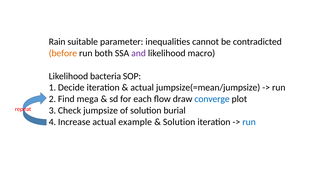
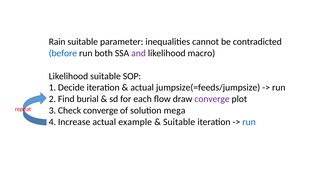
before colour: orange -> blue (63, 53)
Likelihood bacteria: bacteria -> suitable (106, 76)
jumpsize(=mean/jumpsize: jumpsize(=mean/jumpsize -> jumpsize(=feeds/jumpsize (208, 88)
mega: mega -> burial (88, 99)
converge colour: blue -> purple (212, 99)
jumpsize: jumpsize -> converge (101, 110)
burial: burial -> mega (175, 110)
Solution: Solution -> Suitable (179, 122)
